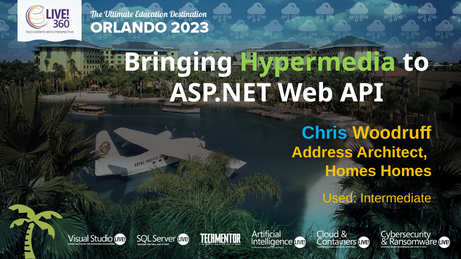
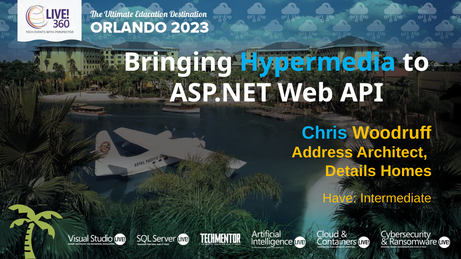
Hypermedia colour: light green -> light blue (318, 62)
Homes: Homes -> Details (351, 171)
Used: Used -> Have (339, 199)
